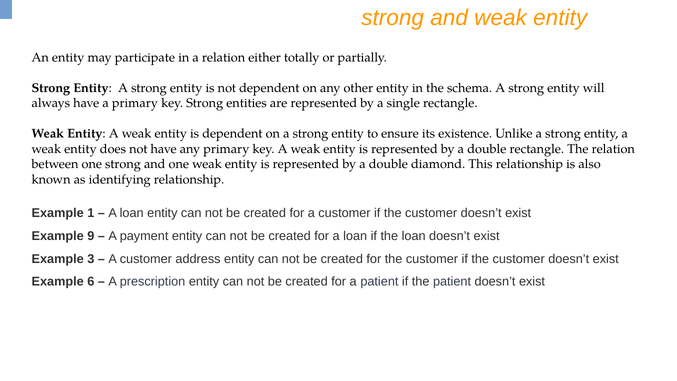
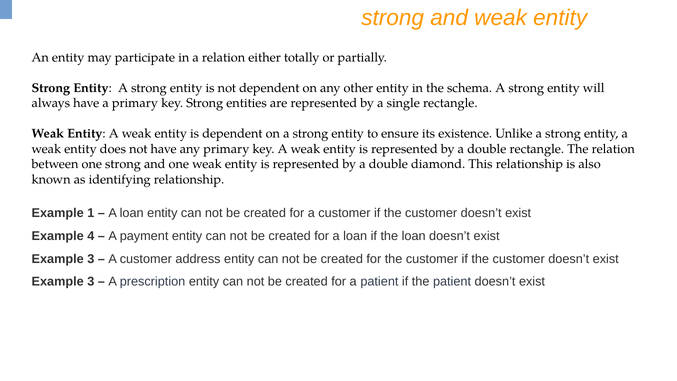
9: 9 -> 4 (91, 236)
6: 6 -> 3 (91, 282)
